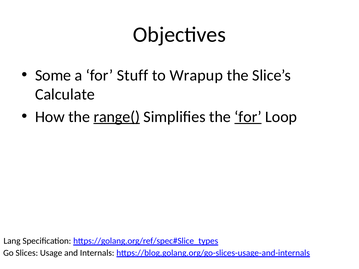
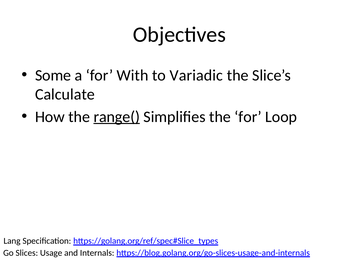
Stuff: Stuff -> With (133, 75)
Wrapup: Wrapup -> Variadic (196, 75)
for underline: present -> none (248, 117)
